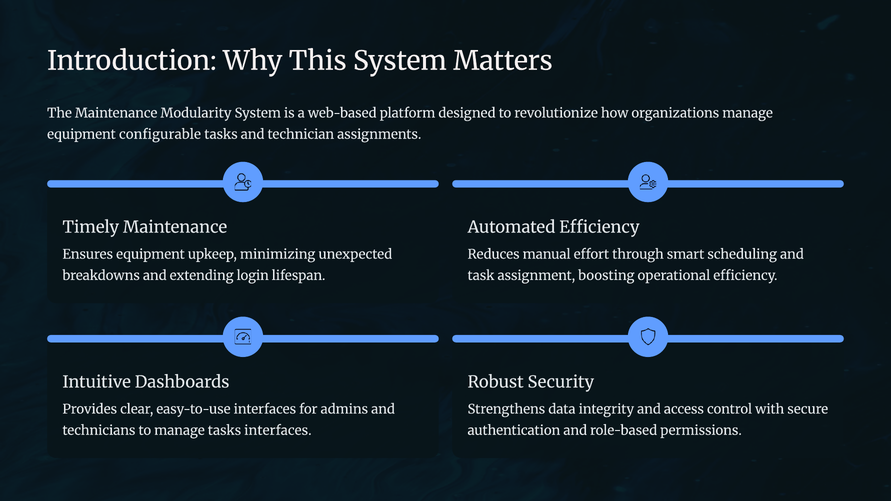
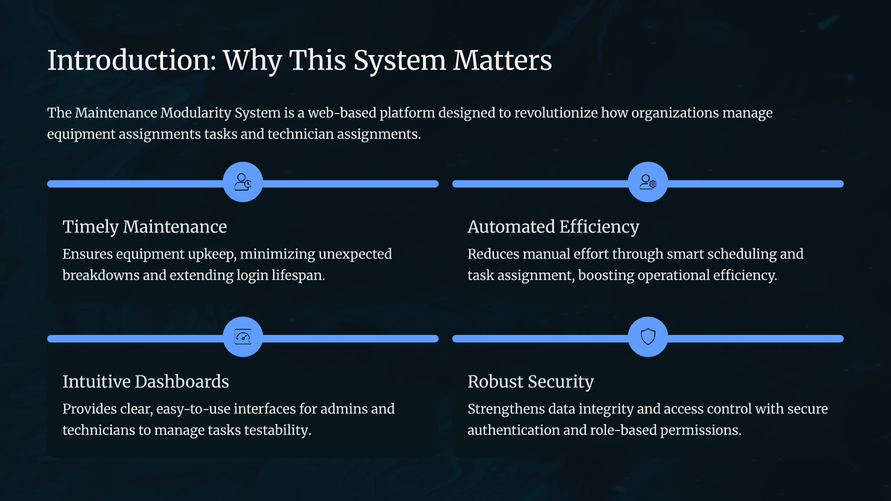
equipment configurable: configurable -> assignments (160, 134)
tasks interfaces: interfaces -> testability (278, 431)
